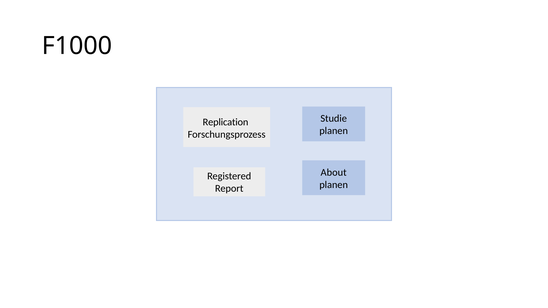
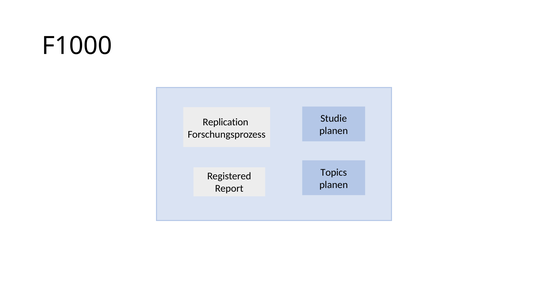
About: About -> Topics (334, 172)
